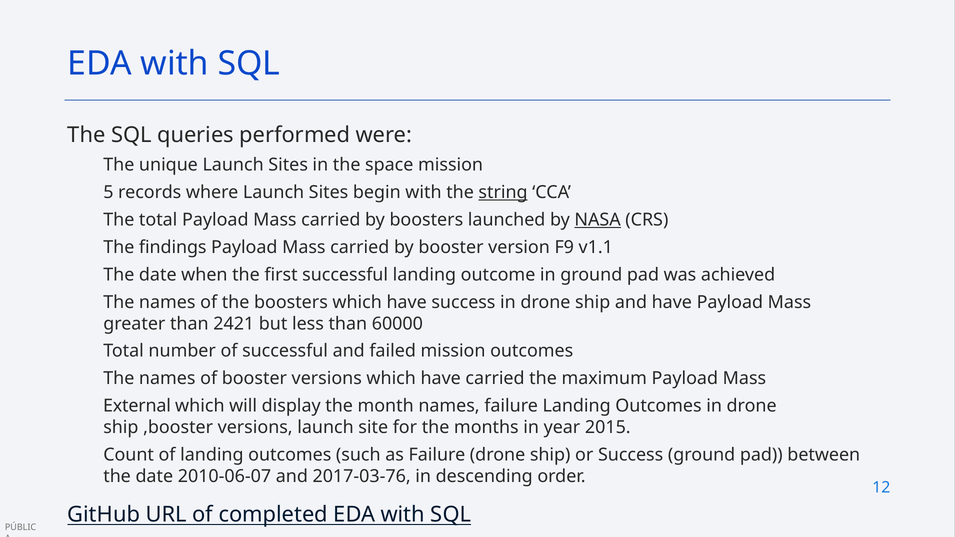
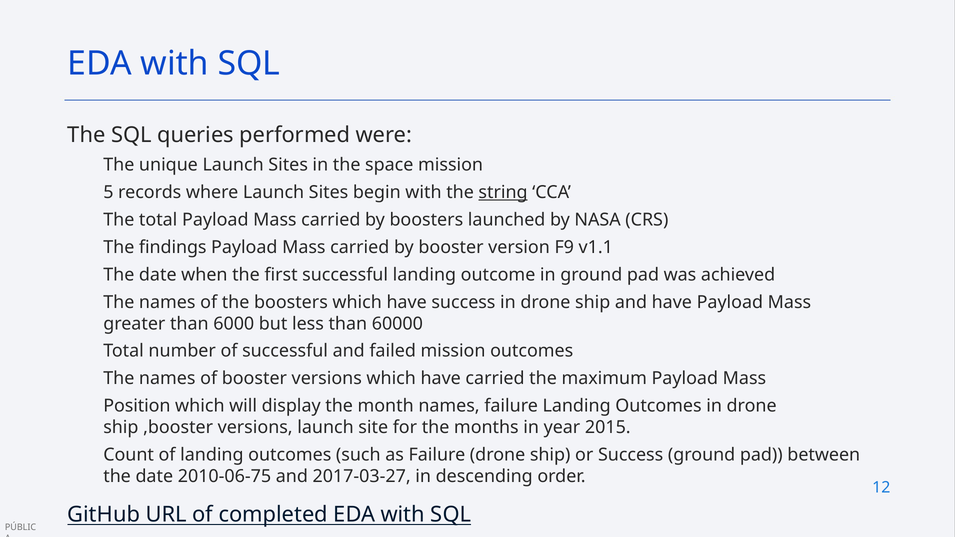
NASA underline: present -> none (598, 220)
2421: 2421 -> 6000 (234, 324)
External: External -> Position (137, 406)
2010-06-07: 2010-06-07 -> 2010-06-75 (224, 477)
2017-03-76: 2017-03-76 -> 2017-03-27 (362, 477)
